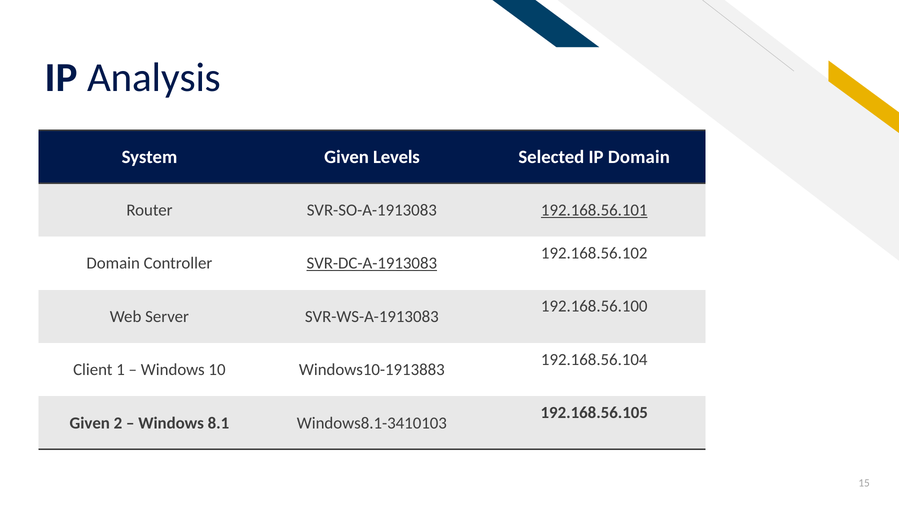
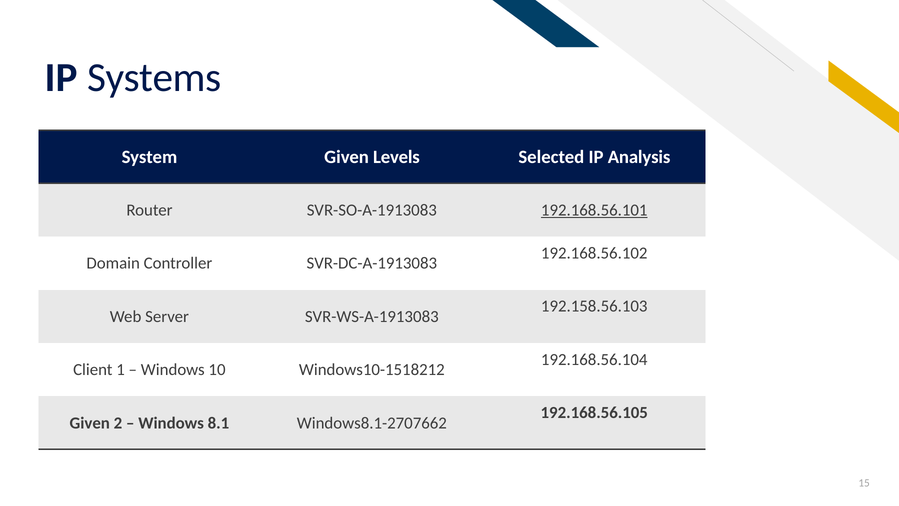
Analysis: Analysis -> Systems (154, 78)
IP Domain: Domain -> Analysis (639, 157)
SVR-DC-A-1913083 underline: present -> none (372, 263)
192.168.56.100: 192.168.56.100 -> 192.158.56.103 (594, 306)
Windows10-1913883: Windows10-1913883 -> Windows10-1518212 (372, 370)
Windows8.1-3410103: Windows8.1-3410103 -> Windows8.1-2707662 (372, 423)
